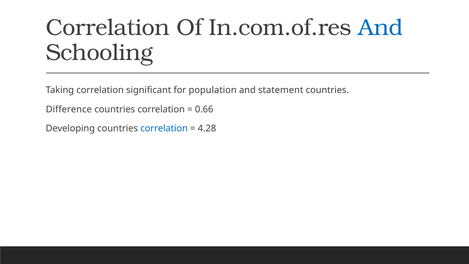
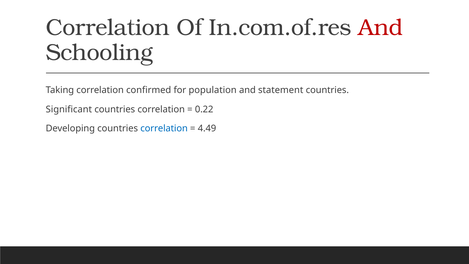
And colour: blue -> red (381, 28)
significant: significant -> confirmed (149, 90)
Difference: Difference -> Significant (69, 109)
0.66: 0.66 -> 0.22 (204, 109)
4.28: 4.28 -> 4.49 (207, 128)
